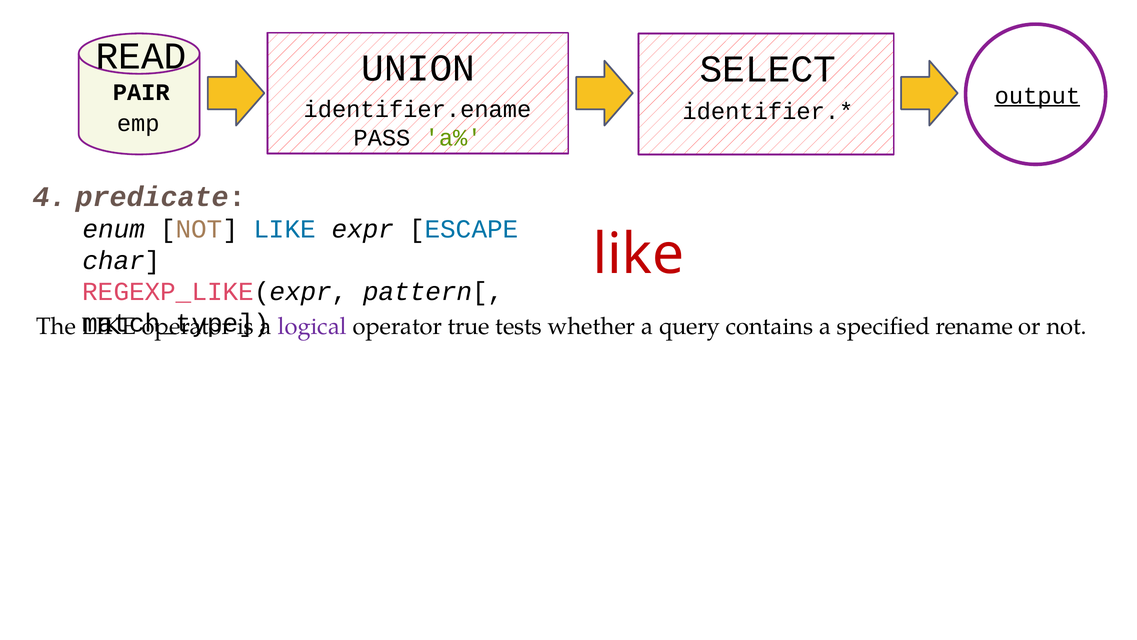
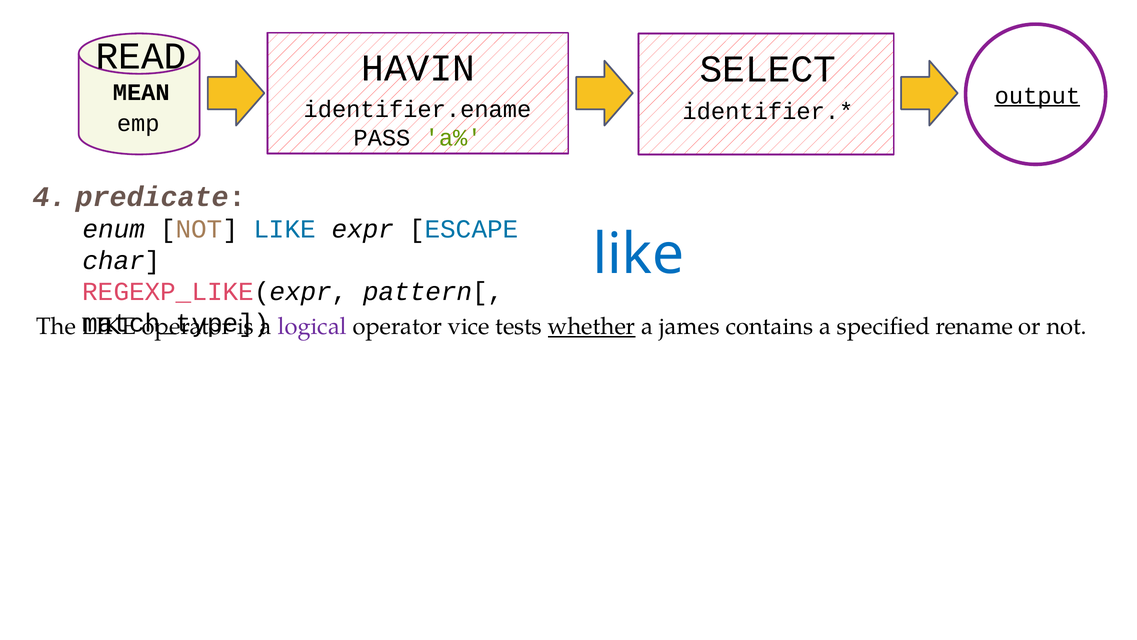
UNION: UNION -> HAVIN (418, 68)
PAIR: PAIR -> MEAN (141, 92)
like colour: red -> blue (638, 254)
true: true -> vice (469, 326)
whether underline: none -> present (592, 326)
query: query -> james (689, 326)
